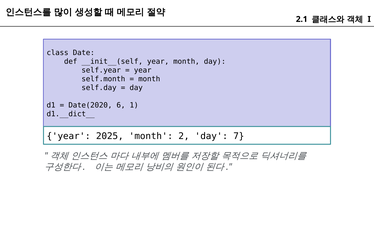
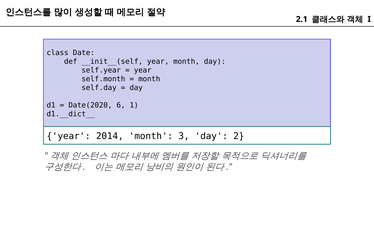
2025: 2025 -> 2014 (110, 136)
2: 2 -> 3 (184, 136)
7: 7 -> 2 (239, 136)
